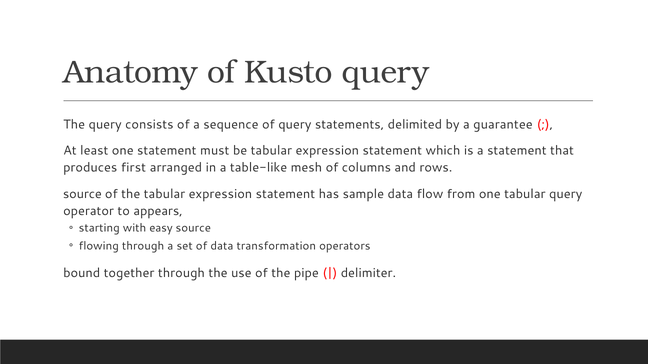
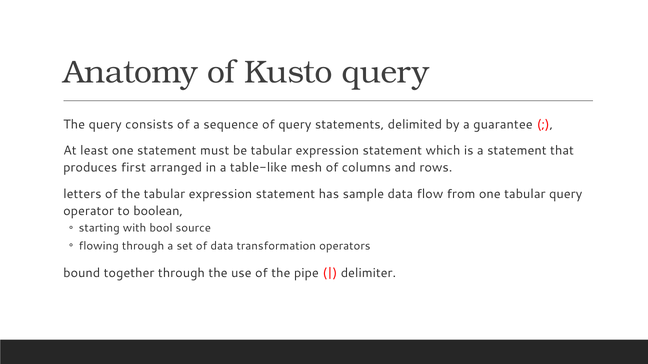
source: source -> letters (82, 194)
appears: appears -> boolean (158, 211)
easy: easy -> bool (161, 228)
